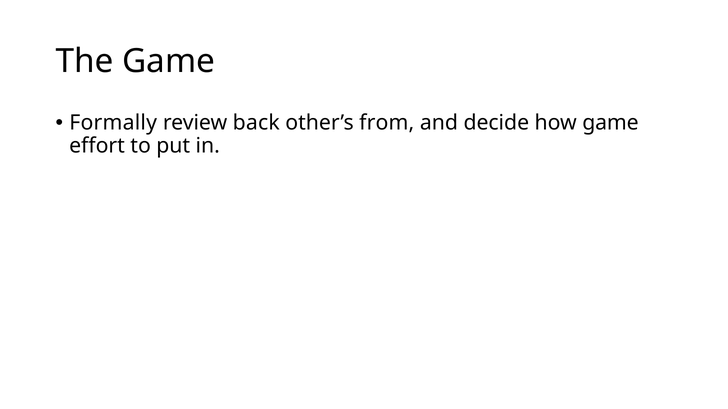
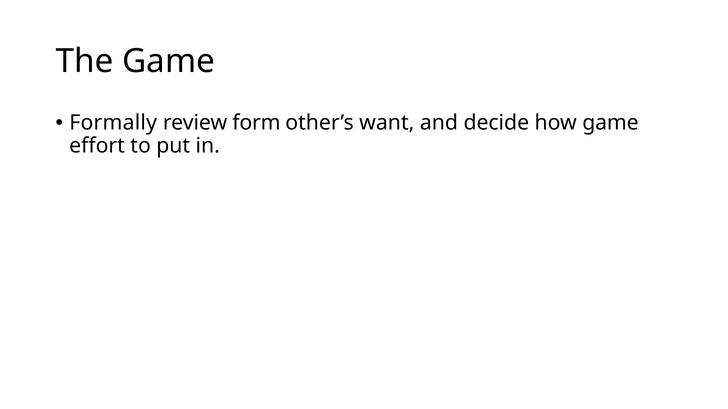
back: back -> form (256, 123)
from: from -> want (387, 123)
